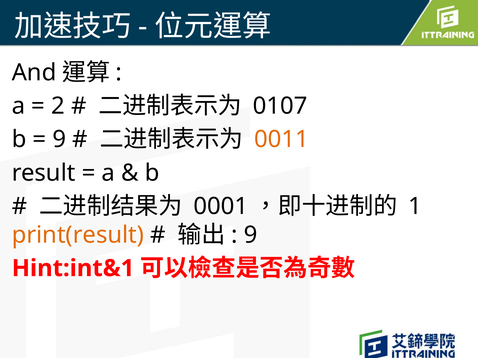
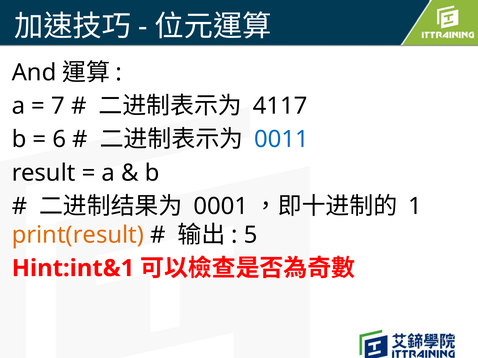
2: 2 -> 7 (58, 106)
0107: 0107 -> 4117 (280, 106)
9: 9 -> 6 (59, 140)
0011 colour: orange -> blue (282, 140)
9: 9 -> 5 (251, 235)
